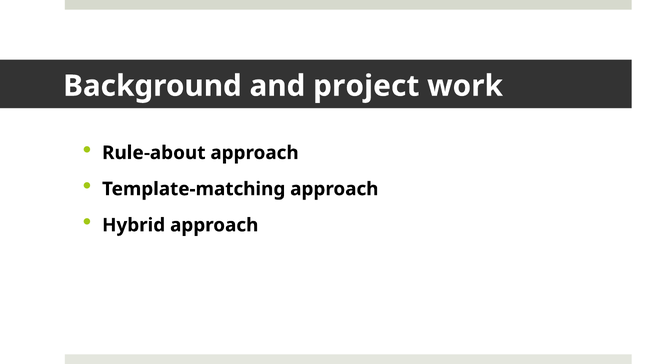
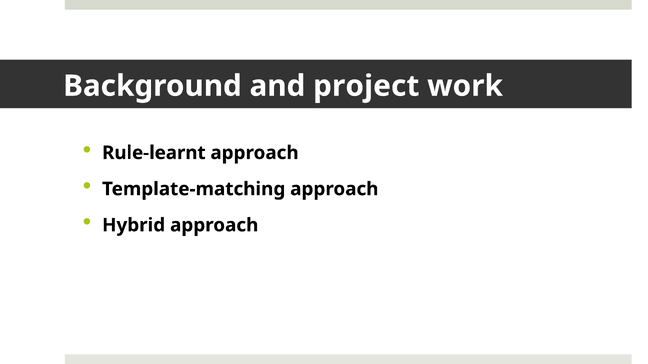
Rule-about: Rule-about -> Rule-learnt (154, 153)
